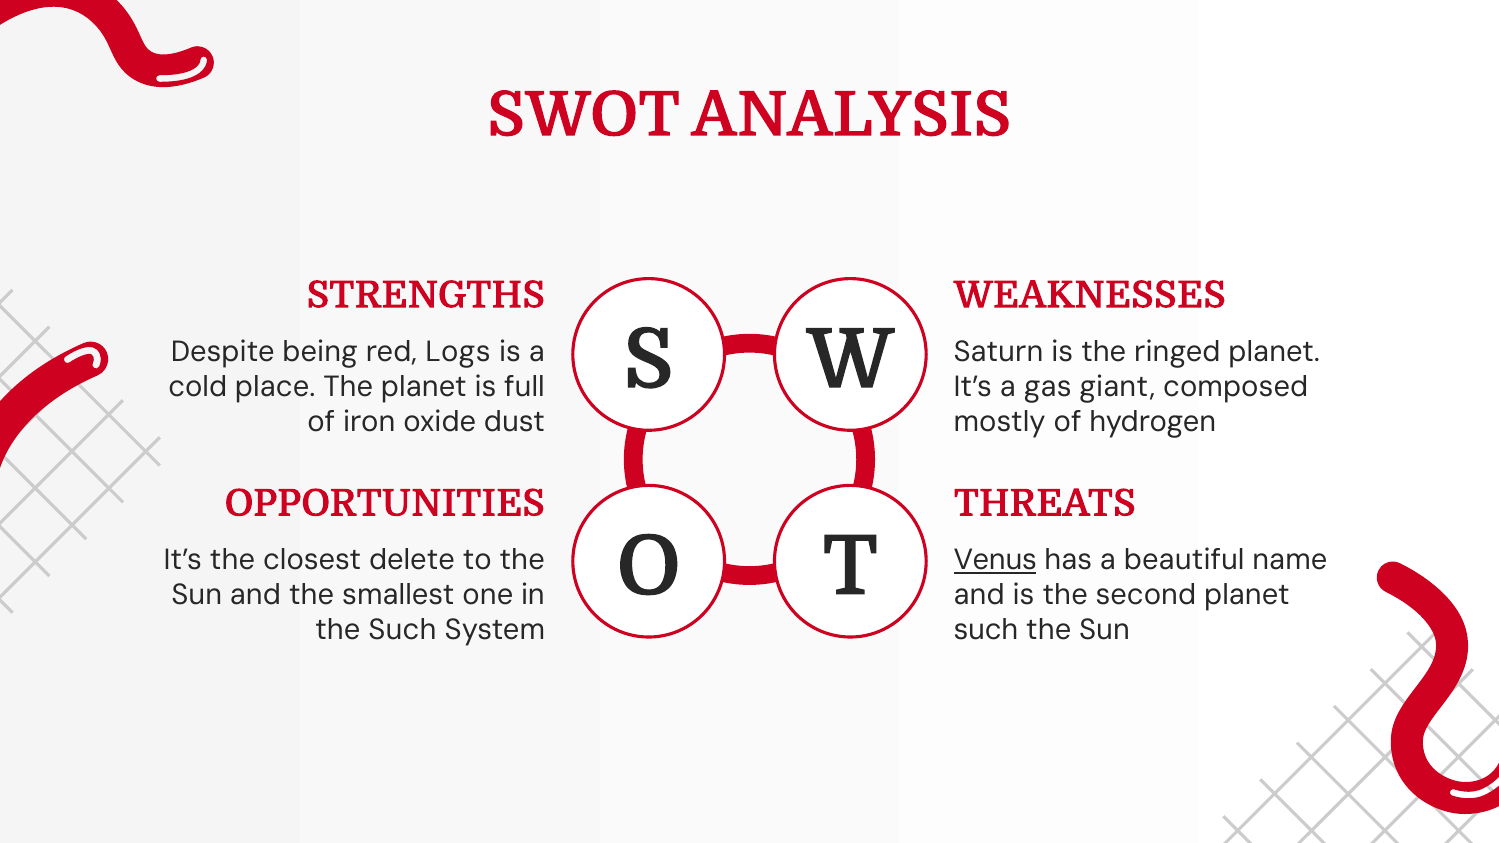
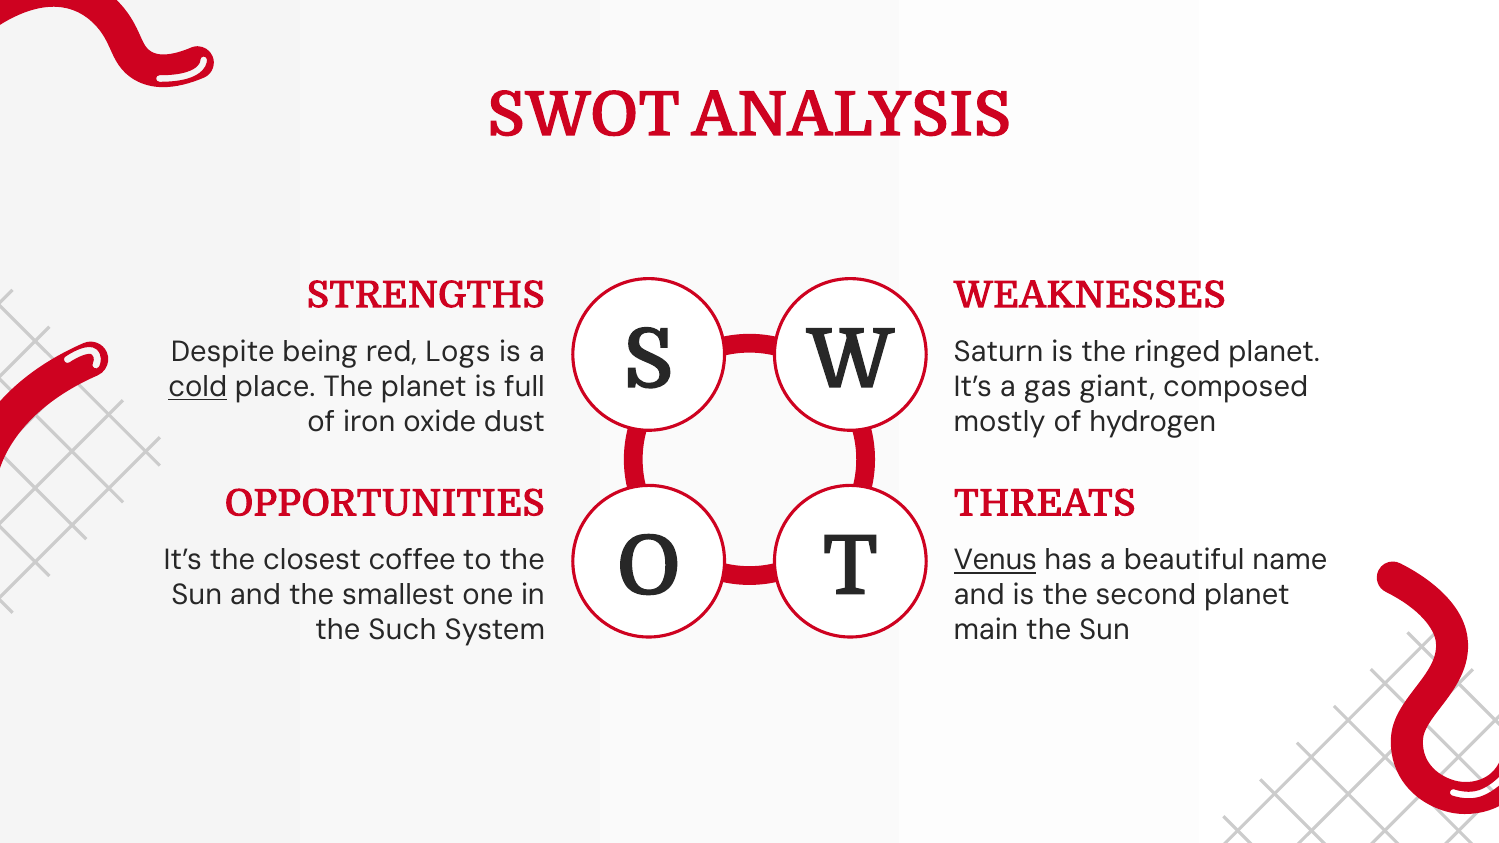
cold underline: none -> present (198, 387)
delete: delete -> coffee (412, 560)
such: such -> main (986, 630)
